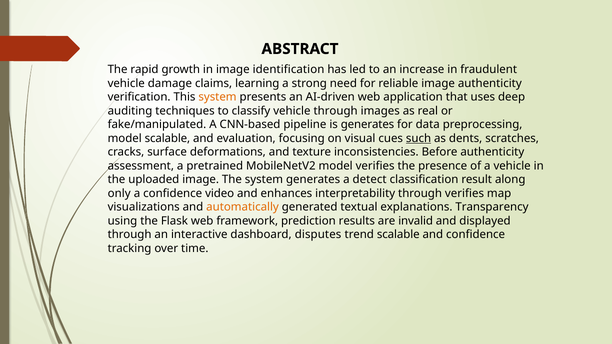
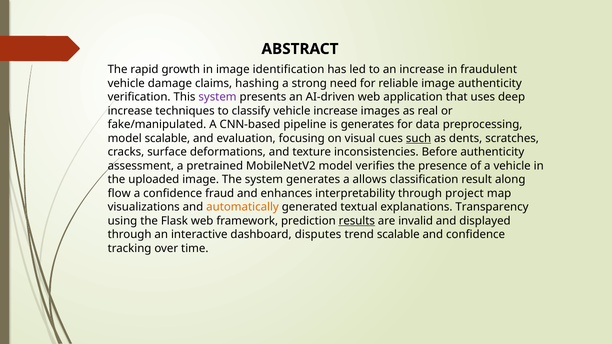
learning: learning -> hashing (257, 83)
system colour: orange -> purple (217, 97)
auditing: auditing -> increase (130, 111)
vehicle through: through -> increase (336, 111)
detect: detect -> allows (370, 180)
only: only -> flow (119, 194)
video: video -> fraud (220, 194)
through verifies: verifies -> project (464, 194)
results underline: none -> present (357, 221)
